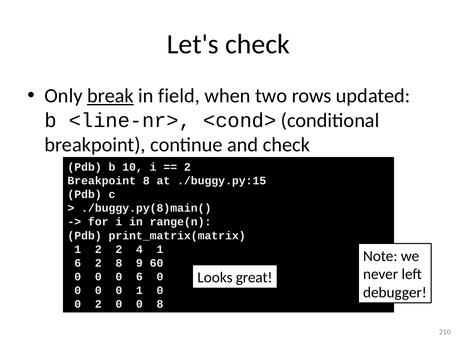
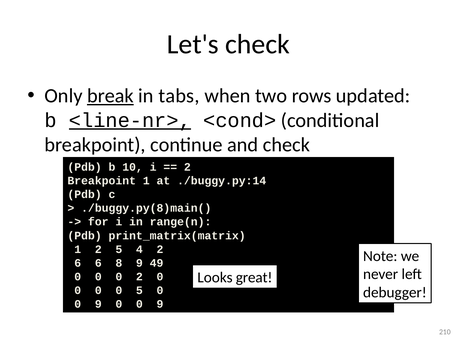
field: field -> tabs (179, 96)
<line-nr> underline: none -> present (130, 120)
Breakpoint 8: 8 -> 1 (146, 181)
./buggy.py:15: ./buggy.py:15 -> ./buggy.py:14 (222, 181)
2 2: 2 -> 5 (119, 249)
4 1: 1 -> 2 (160, 249)
6 2: 2 -> 6 (98, 263)
60: 60 -> 49 (157, 263)
0 6: 6 -> 2 (139, 277)
0 1: 1 -> 5 (139, 290)
2: 2 -> 9 (98, 304)
8: 8 -> 9 (160, 304)
